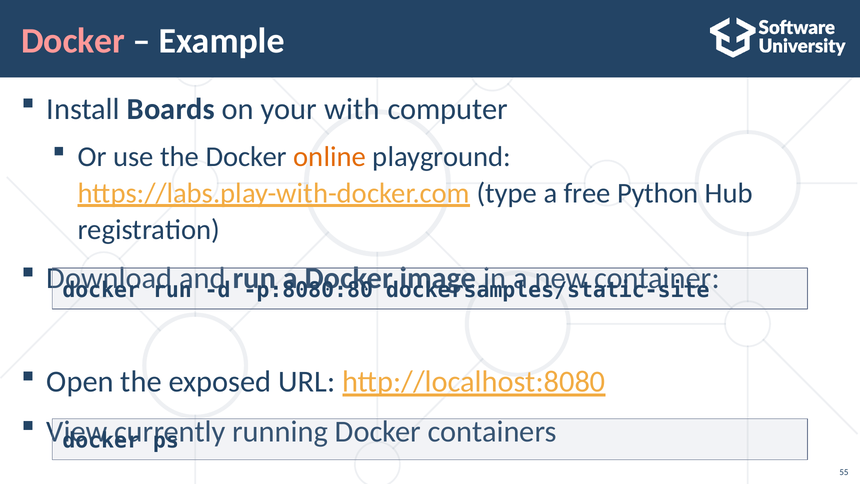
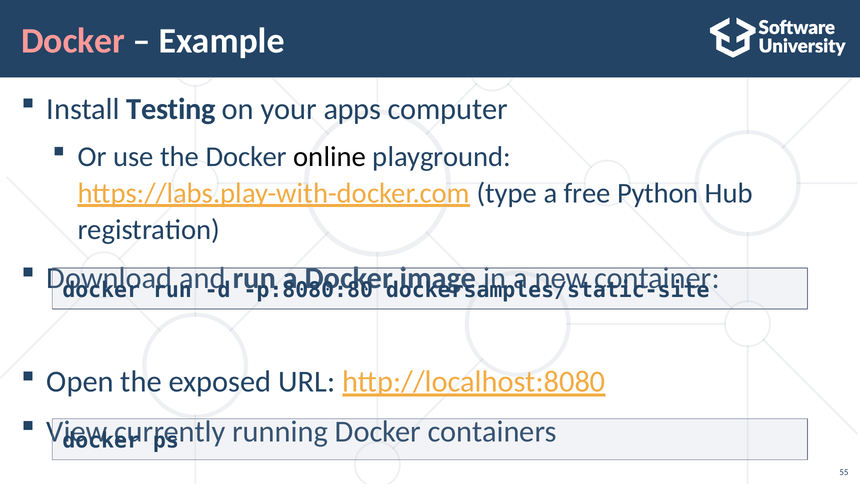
Boards: Boards -> Testing (171, 109)
with: with -> apps (352, 109)
online colour: orange -> black (330, 157)
